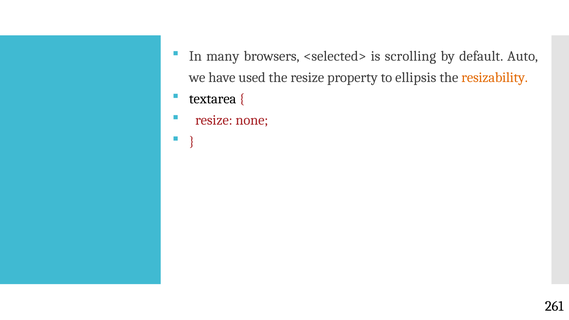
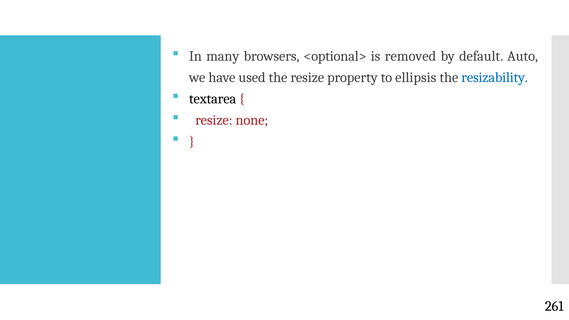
<selected>: <selected> -> <optional> (335, 56)
scrolling: scrolling -> removed (410, 56)
resizability colour: orange -> blue (495, 78)
